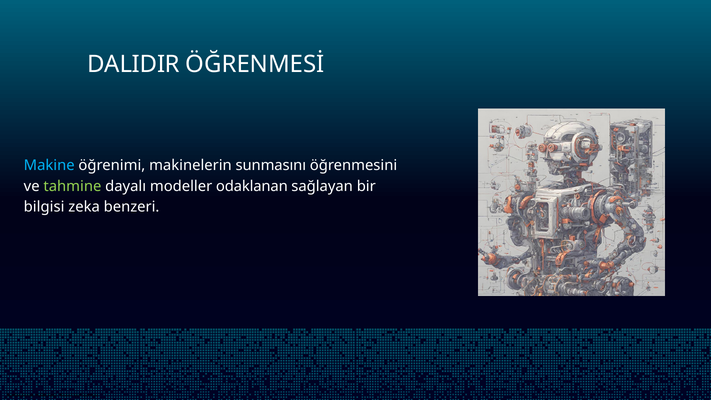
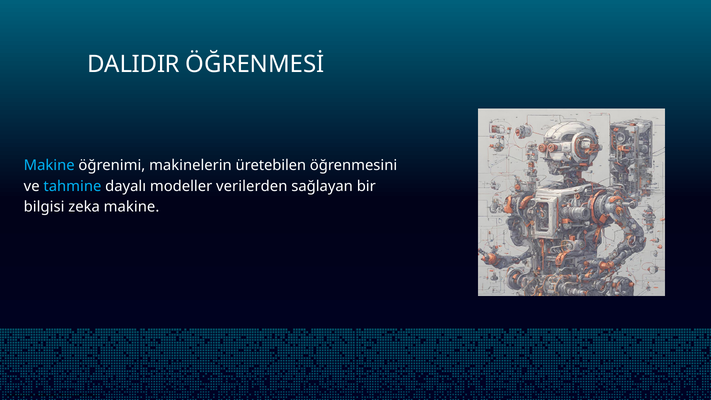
sunmasını: sunmasını -> üretebilen (271, 166)
tahmine colour: light green -> light blue (72, 186)
odaklanan: odaklanan -> verilerden (252, 186)
zeka benzeri: benzeri -> makine (132, 207)
